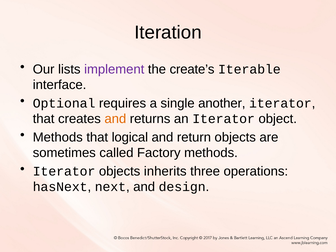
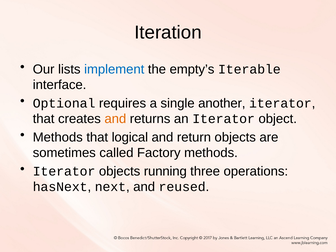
implement colour: purple -> blue (114, 69)
create’s: create’s -> empty’s (192, 69)
inherits: inherits -> running (165, 171)
design: design -> reused (182, 187)
